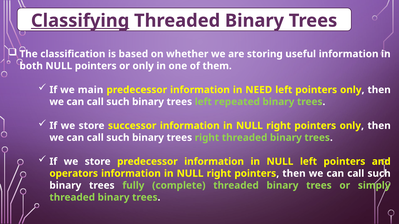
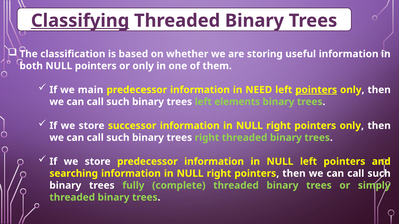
pointers underline: none -> present (316, 90)
repeated: repeated -> elements (237, 102)
operators: operators -> searching (74, 174)
